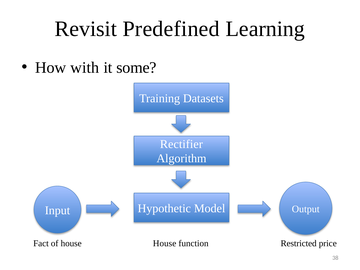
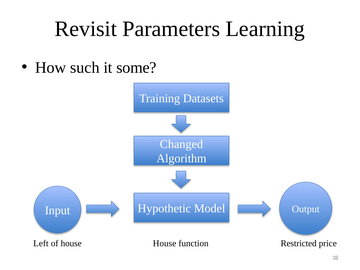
Predefined: Predefined -> Parameters (171, 29)
with: with -> such (85, 68)
Rectifier: Rectifier -> Changed (181, 144)
Fact: Fact -> Left (41, 244)
